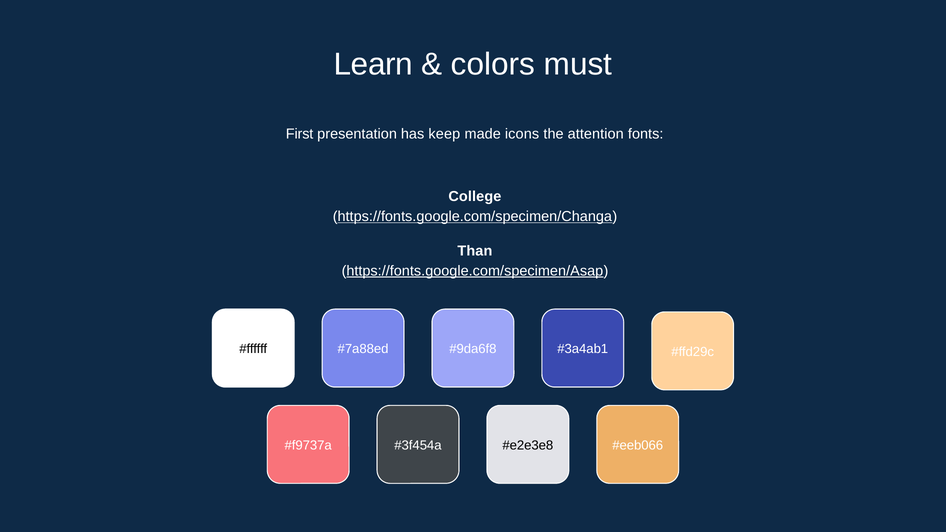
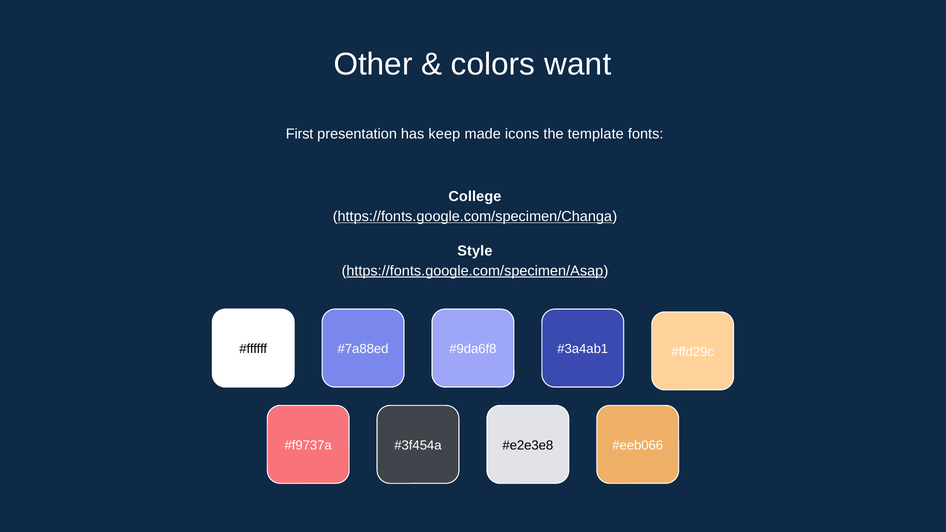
Learn: Learn -> Other (373, 64)
must: must -> want (578, 64)
attention: attention -> template (596, 134)
Than: Than -> Style (475, 251)
